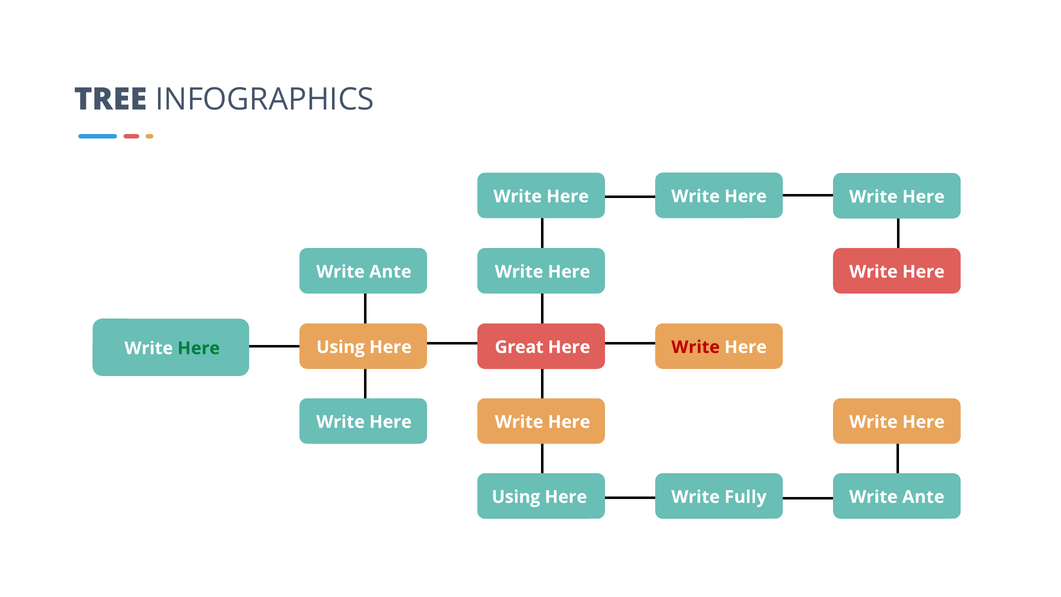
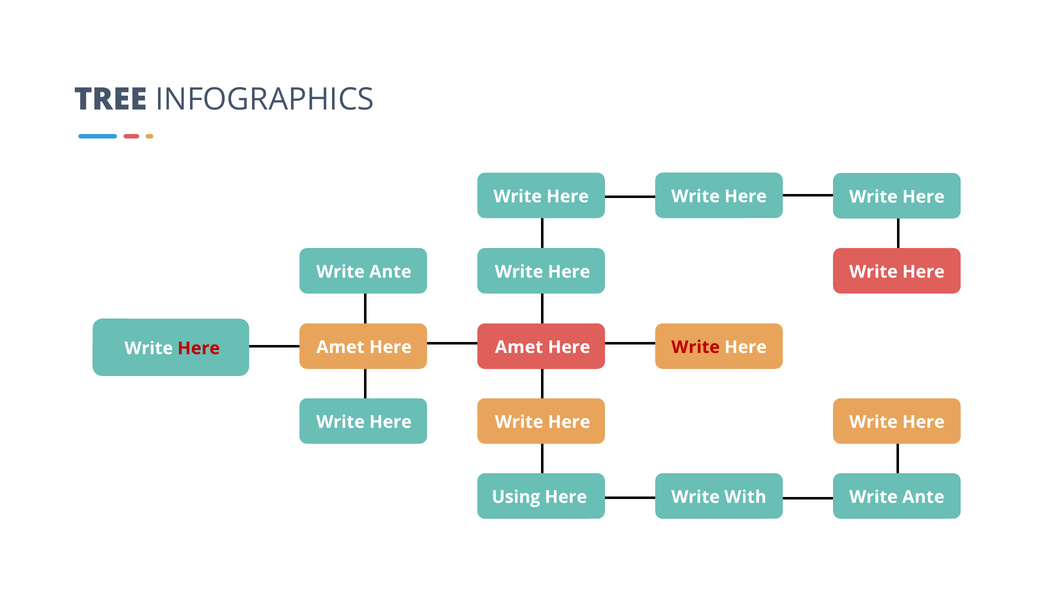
Using: Using -> Amet (340, 347)
Great: Great -> Amet (519, 347)
Here colour: green -> red (199, 348)
Fully: Fully -> With (745, 497)
